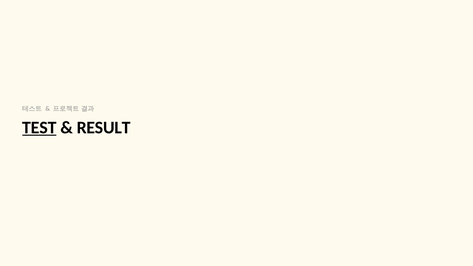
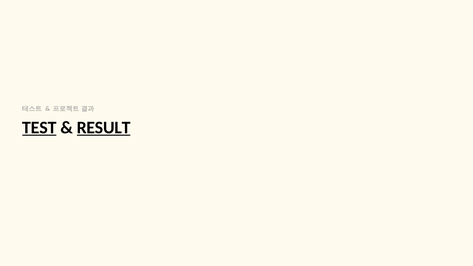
RESULT underline: none -> present (104, 128)
